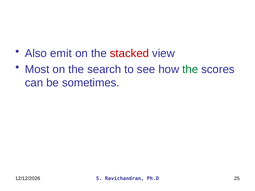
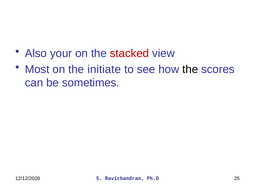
emit: emit -> your (61, 53)
search: search -> initiate (104, 69)
the colour: green -> black (190, 69)
